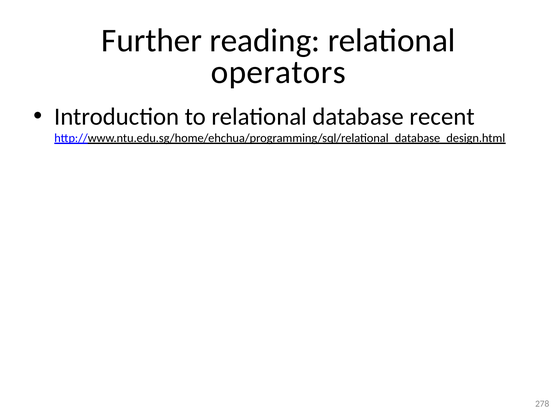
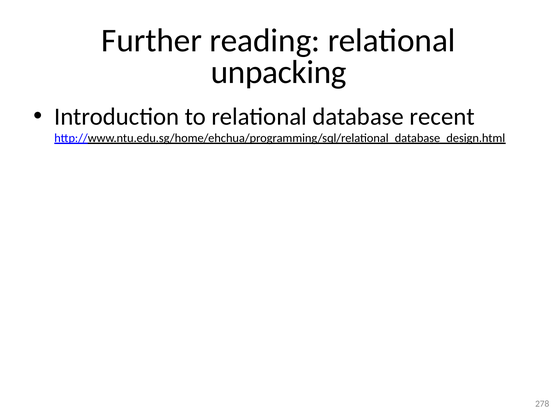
operators: operators -> unpacking (279, 72)
